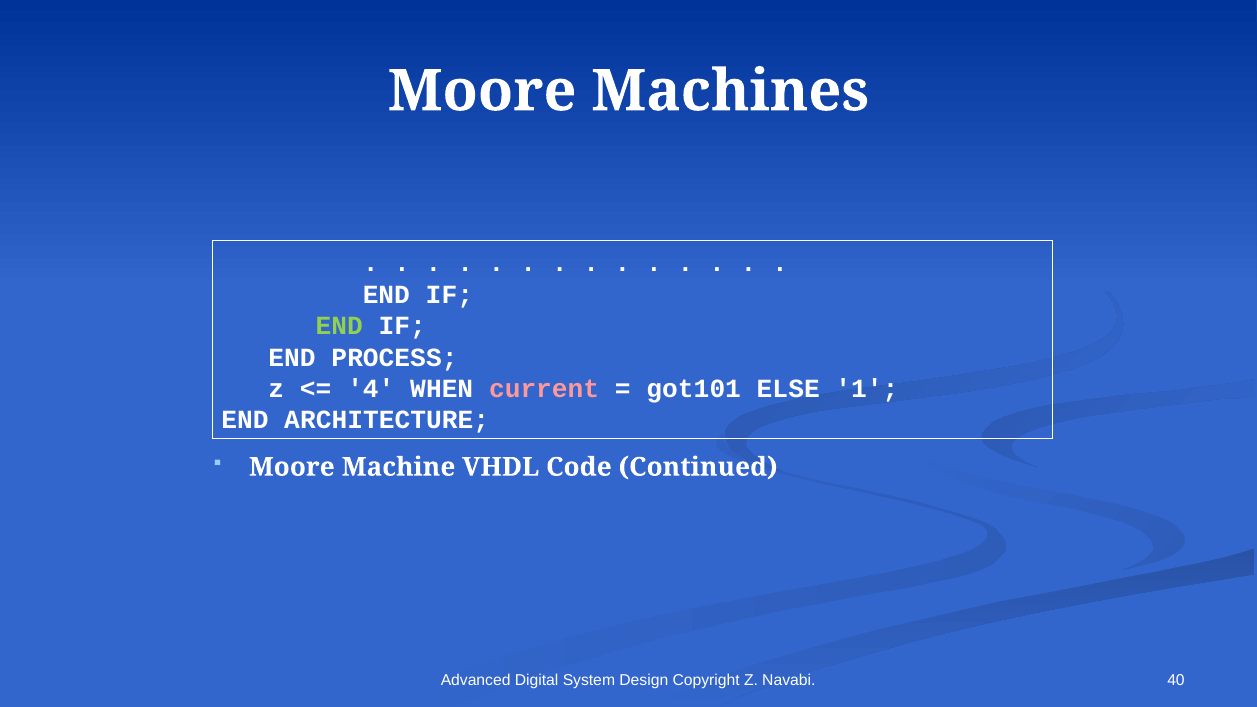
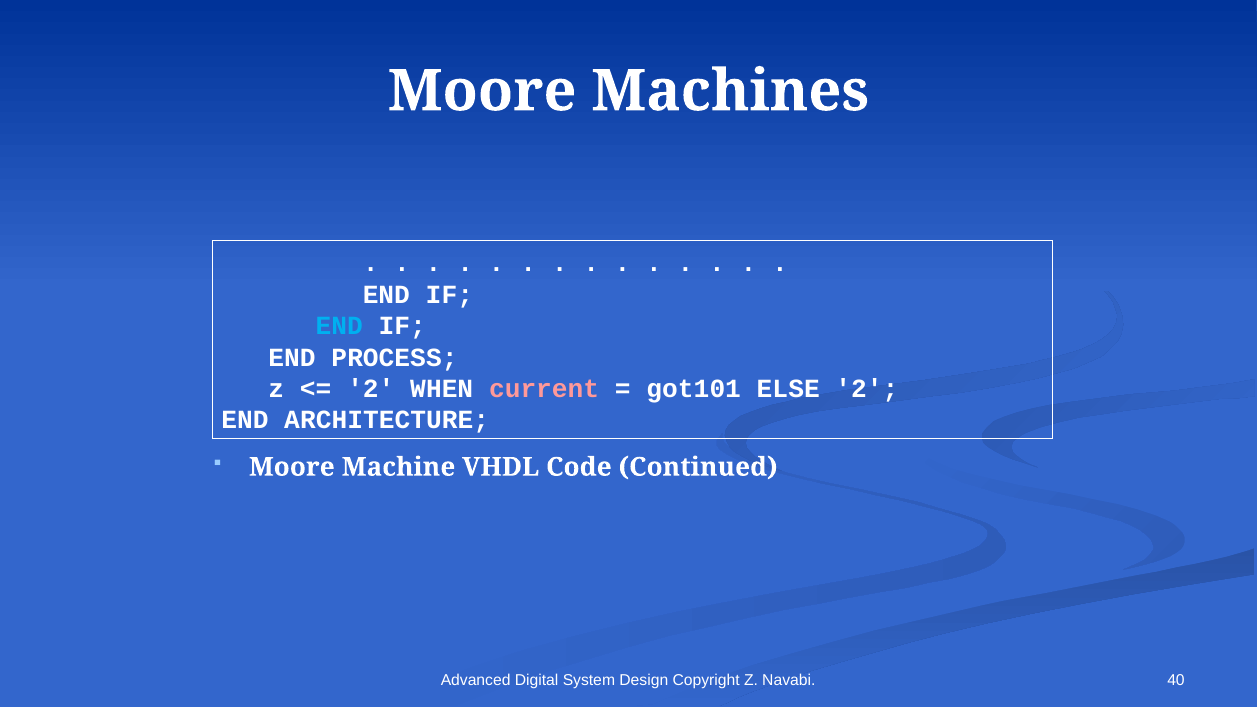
END colour: light green -> light blue (339, 326)
4: 4 -> 2 (371, 389)
ELSE 1: 1 -> 2 (867, 389)
